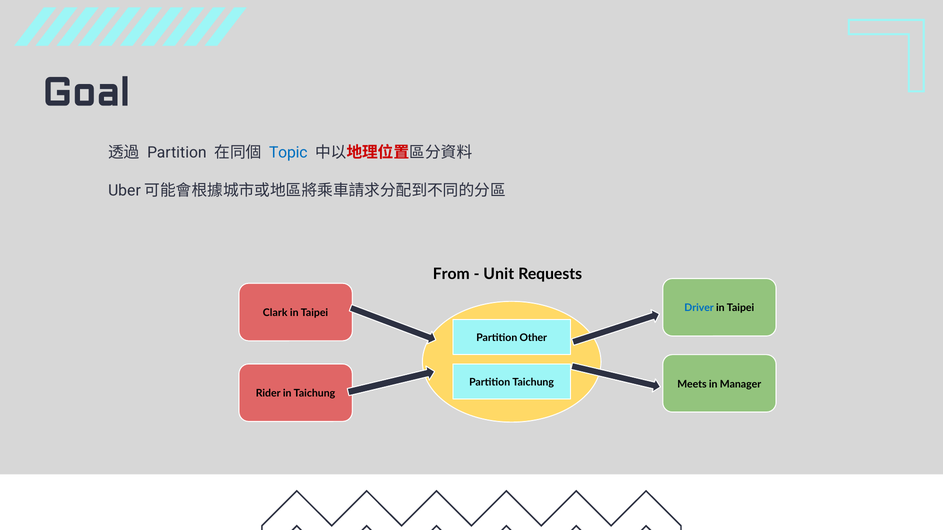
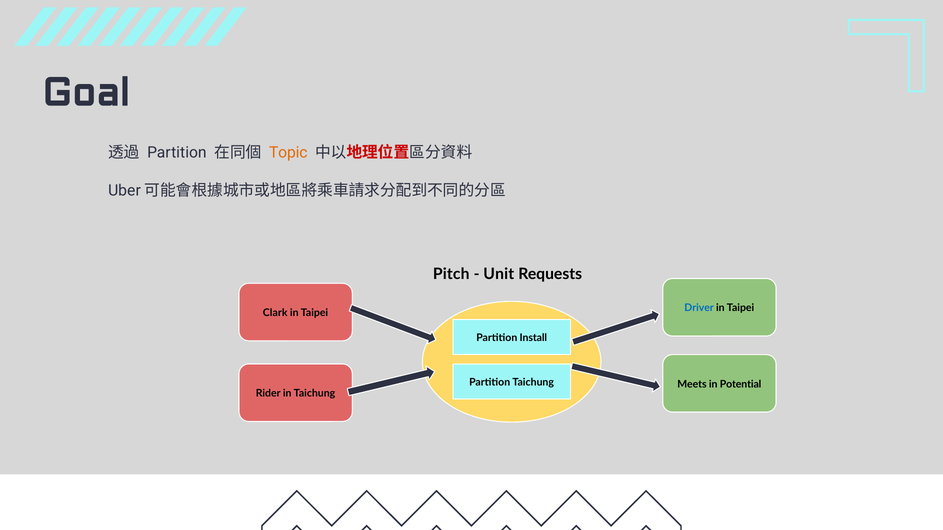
Topic colour: blue -> orange (288, 153)
From: From -> Pitch (451, 274)
Other: Other -> Install (533, 338)
Manager: Manager -> Potential (741, 384)
